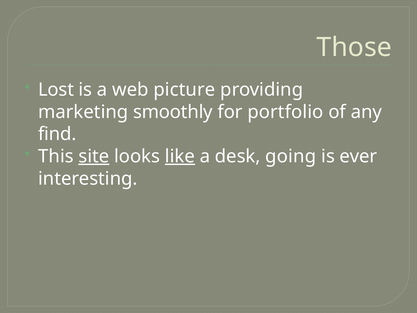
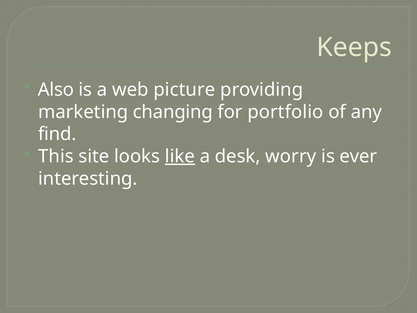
Those: Those -> Keeps (354, 47)
Lost: Lost -> Also (56, 90)
smoothly: smoothly -> changing (173, 112)
site underline: present -> none (94, 156)
going: going -> worry (291, 156)
